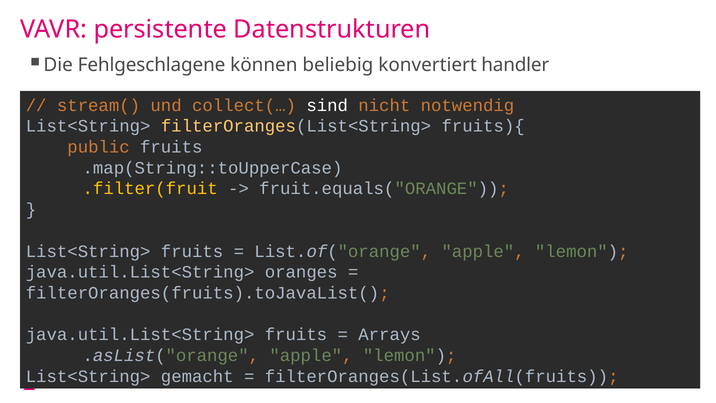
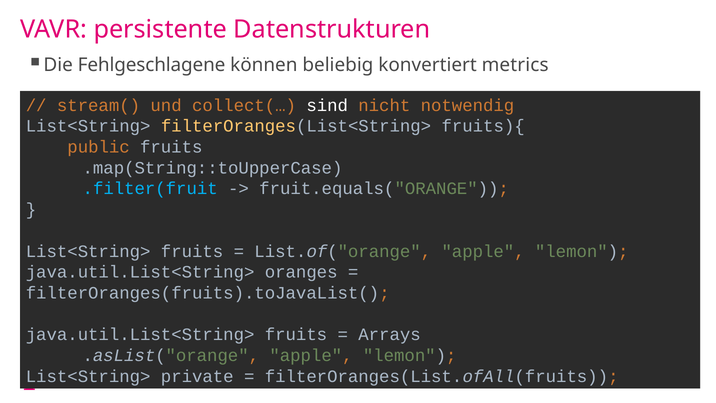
handler: handler -> metrics (515, 65)
.filter(fruit colour: yellow -> light blue (150, 189)
gemacht: gemacht -> private (197, 376)
